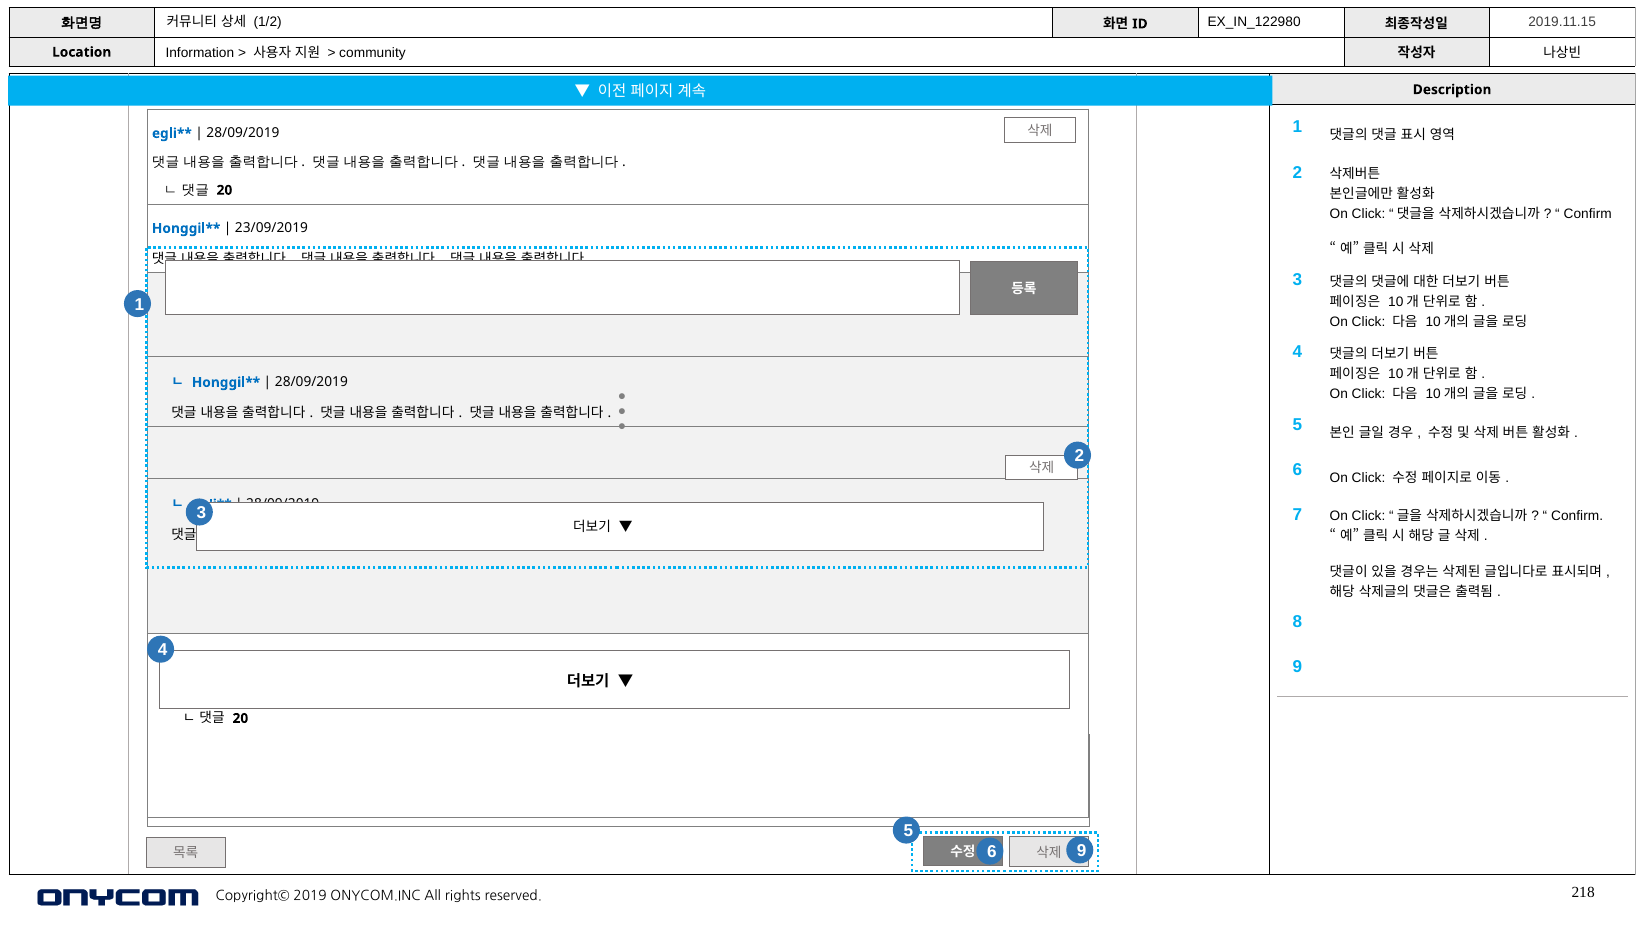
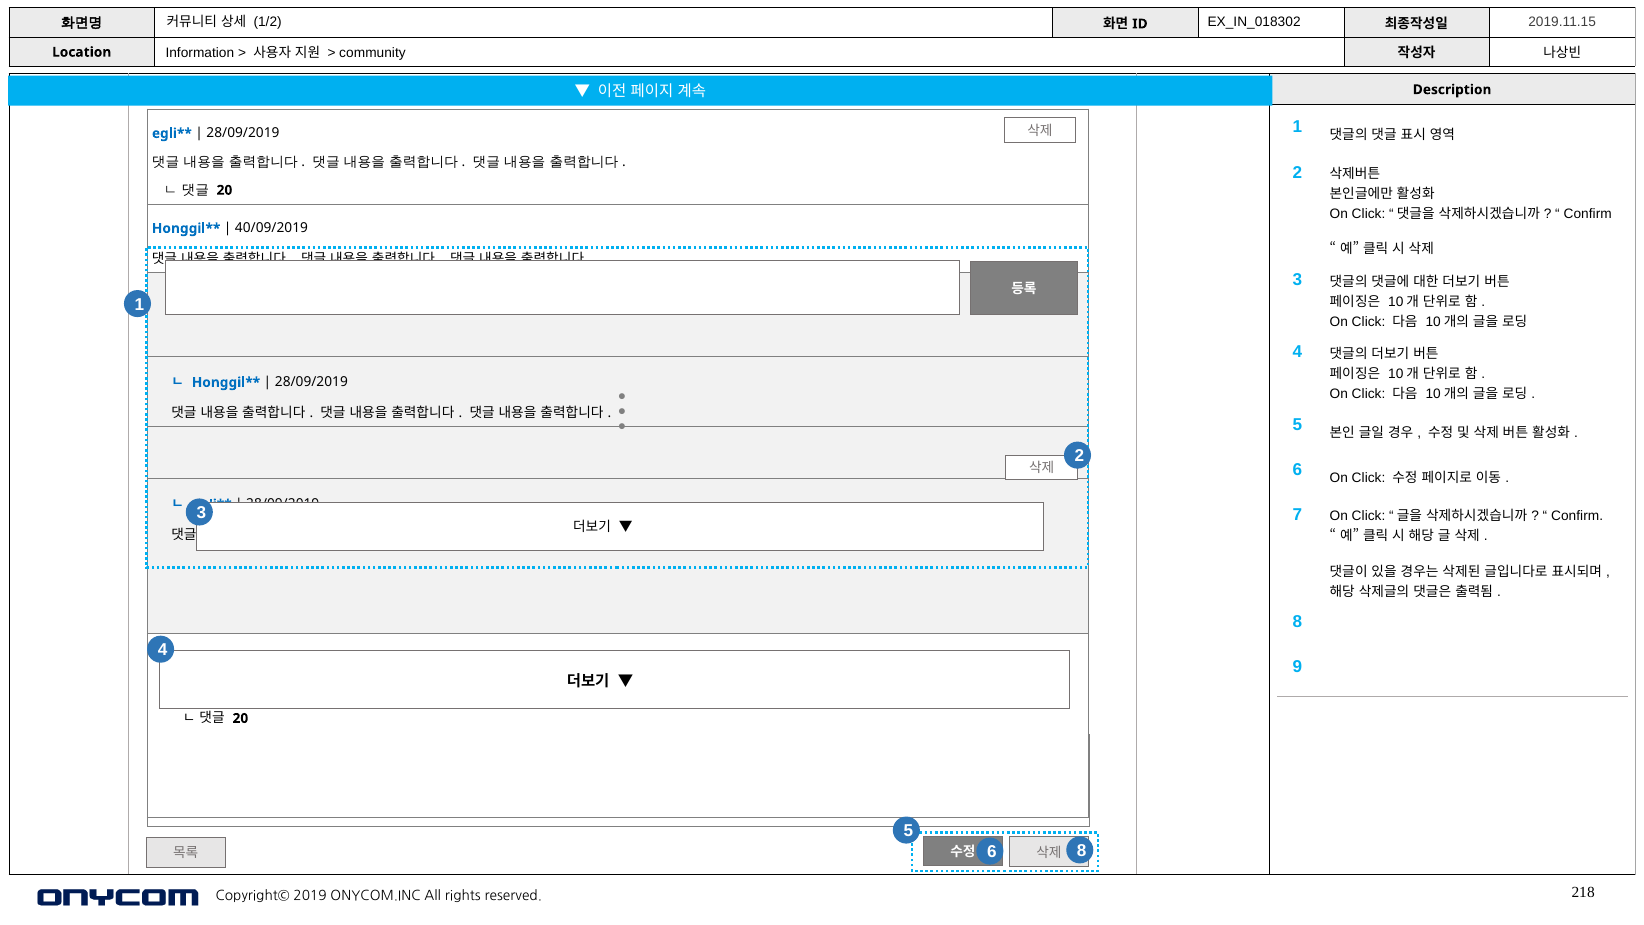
EX_IN_122980: EX_IN_122980 -> EX_IN_018302 (1254, 22)
23/09/2019: 23/09/2019 -> 40/09/2019 (271, 228)
6 9: 9 -> 8 (1082, 851)
